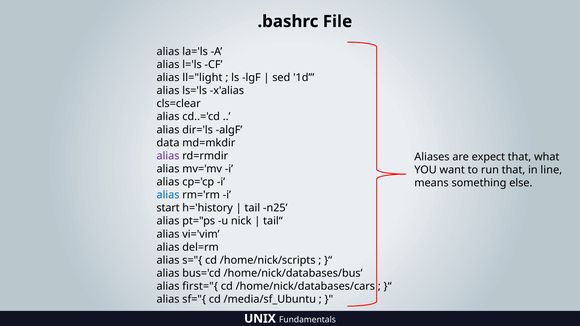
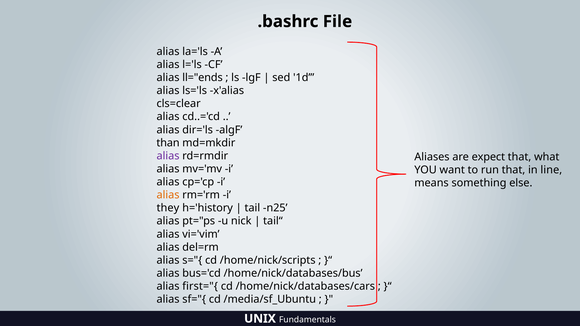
ll="light: ll="light -> ll="ends (203, 78)
data: data -> than (168, 143)
alias colour: blue -> orange (168, 195)
start: start -> they (168, 208)
